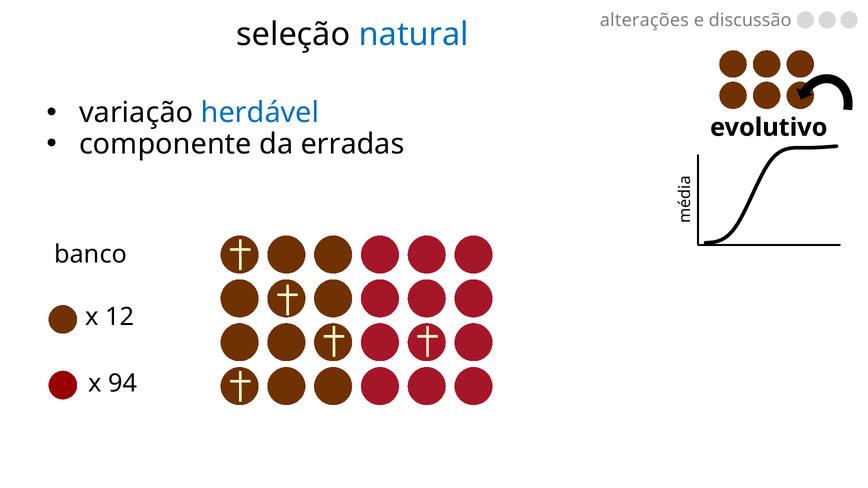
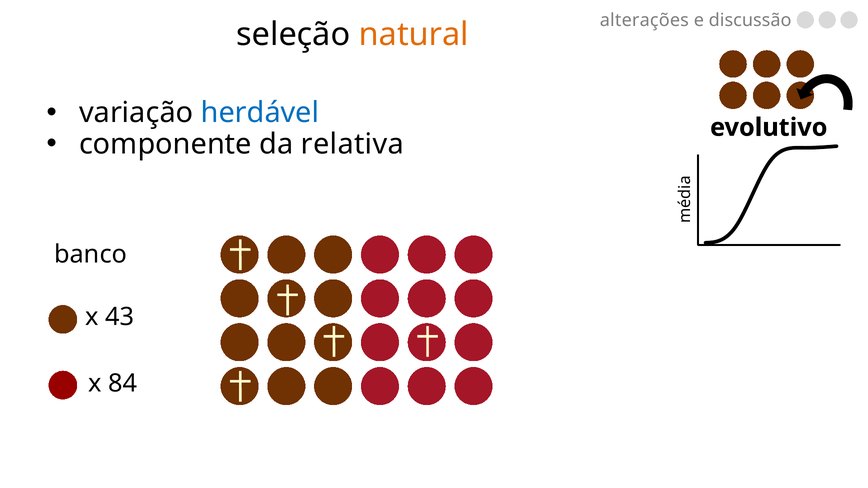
natural colour: blue -> orange (414, 34)
erradas: erradas -> relativa (352, 144)
12: 12 -> 43 (120, 317)
94: 94 -> 84 (123, 384)
